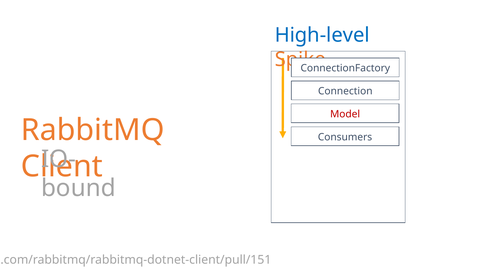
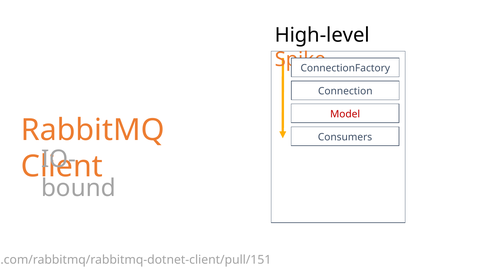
High-level colour: blue -> black (322, 35)
